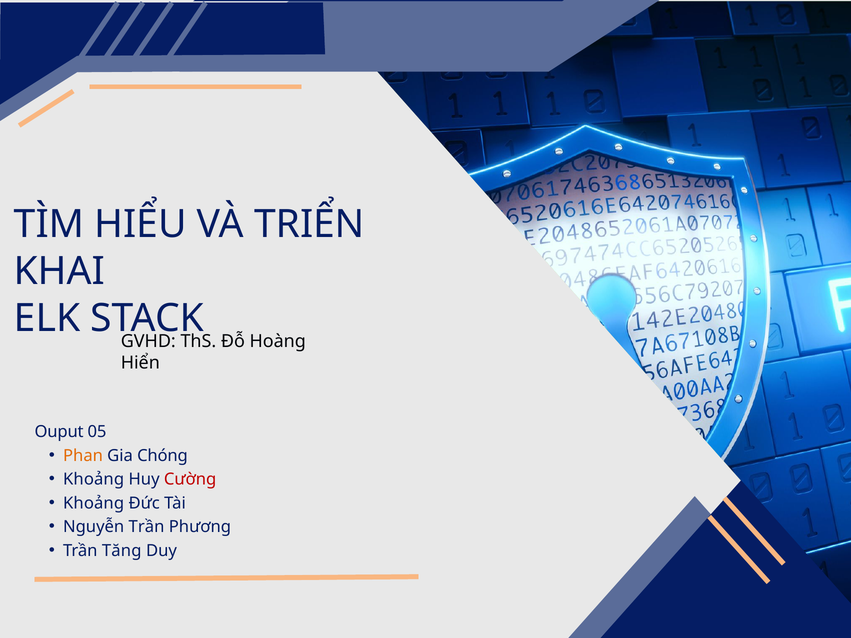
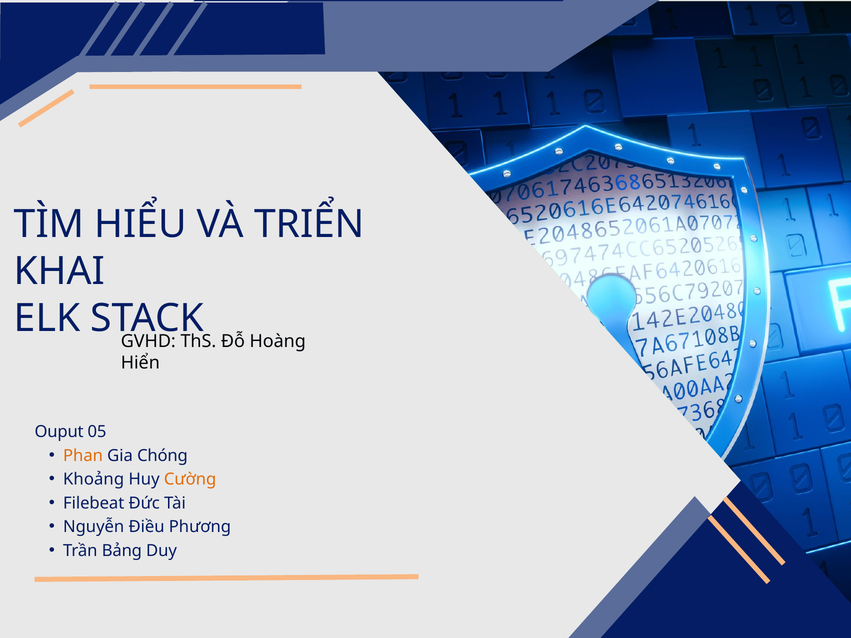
Cường colour: red -> orange (190, 480)
Khoảng: Khoảng -> Filebeat (94, 503)
Nguyễn Trần: Trần -> Điều (147, 527)
Tăng: Tăng -> Bảng (122, 551)
